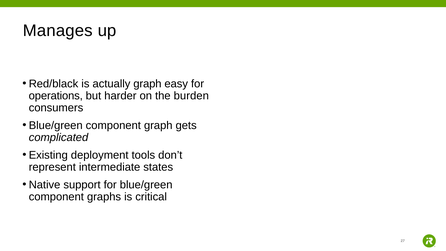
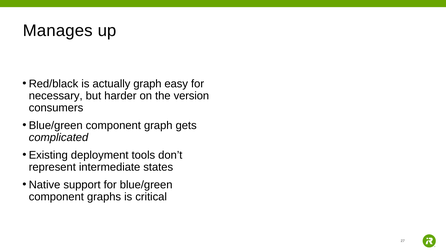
operations: operations -> necessary (56, 96)
burden: burden -> version (191, 96)
